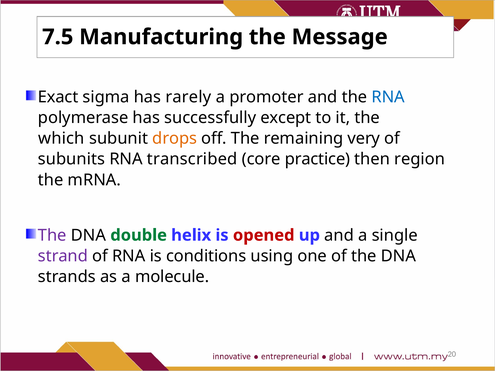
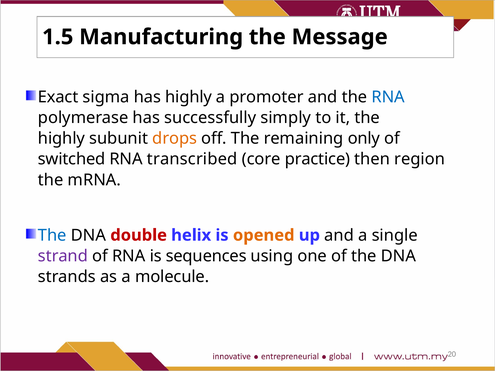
7.5: 7.5 -> 1.5 (58, 37)
has rarely: rarely -> highly (189, 97)
except: except -> simply (286, 118)
which: which -> highly (61, 139)
very: very -> only (364, 139)
subunits: subunits -> switched (72, 159)
The colour: purple -> blue (52, 235)
double colour: green -> red (139, 235)
opened colour: red -> orange (264, 235)
conditions: conditions -> sequences (206, 256)
